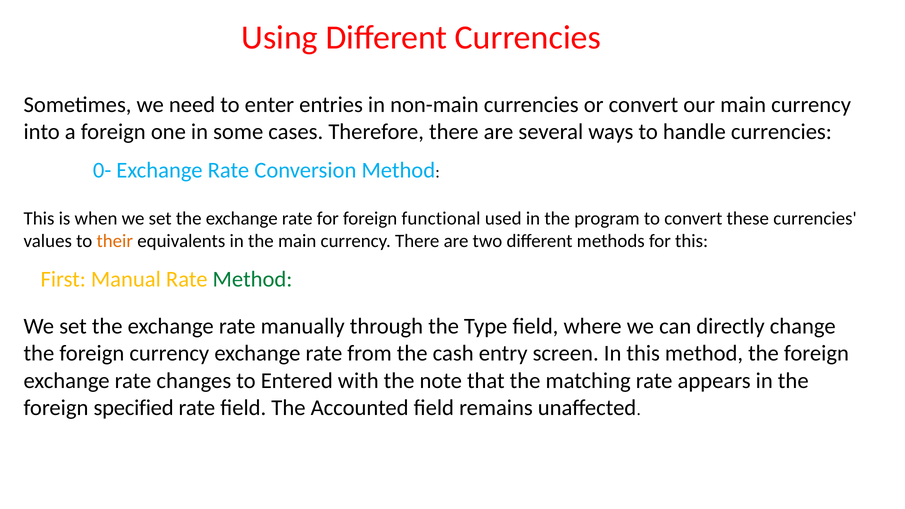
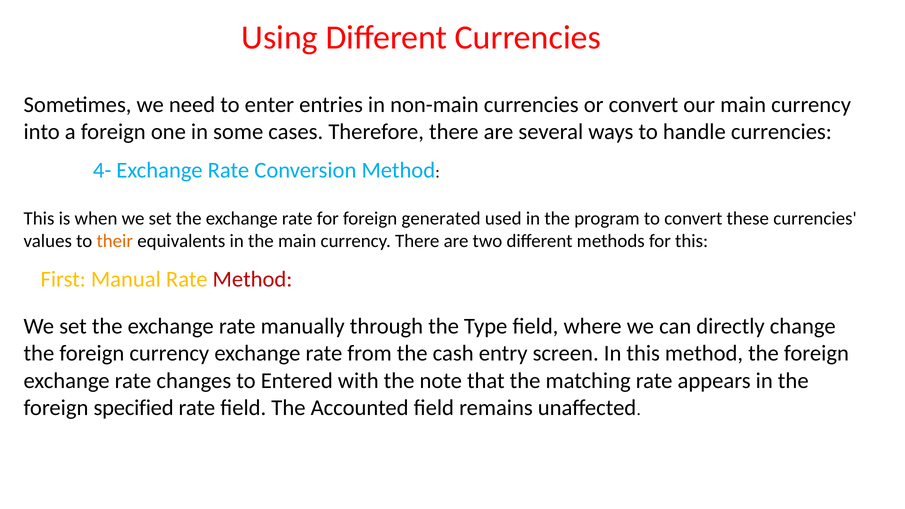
0-: 0- -> 4- (102, 170)
functional: functional -> generated (441, 219)
Method colour: green -> red (252, 279)
